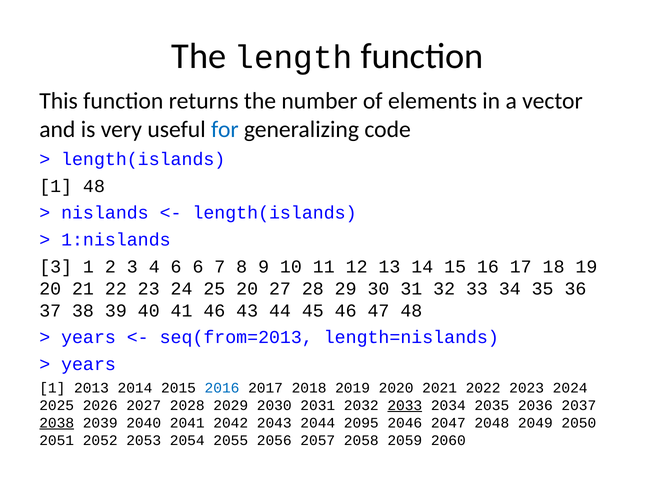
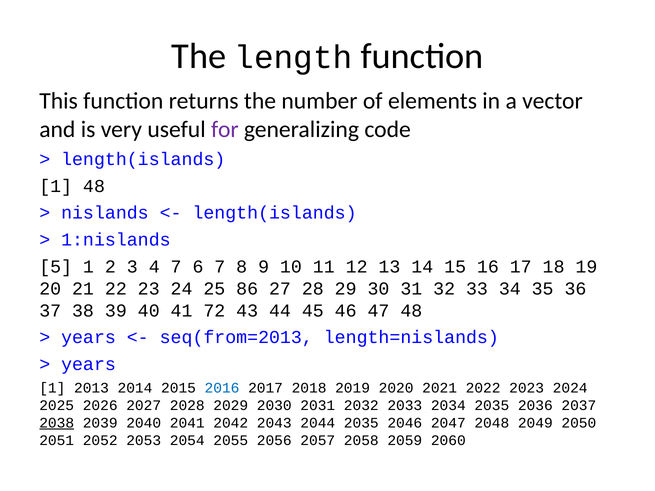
for colour: blue -> purple (225, 129)
3: 3 -> 5 (56, 267)
4 6: 6 -> 7 (176, 267)
25 20: 20 -> 86 (247, 289)
41 46: 46 -> 72 (214, 311)
2033 underline: present -> none (405, 406)
2044 2095: 2095 -> 2035 (361, 423)
